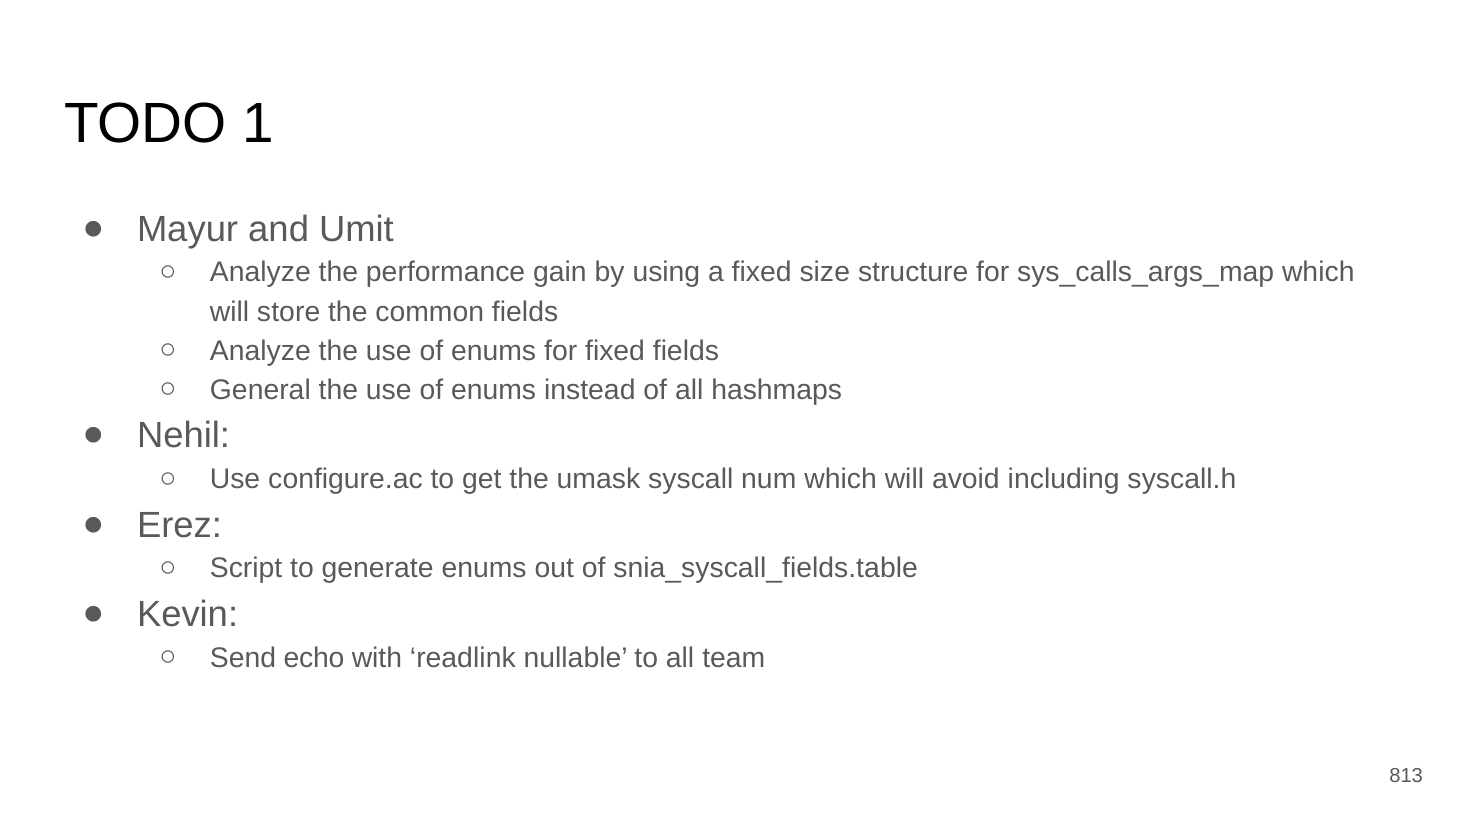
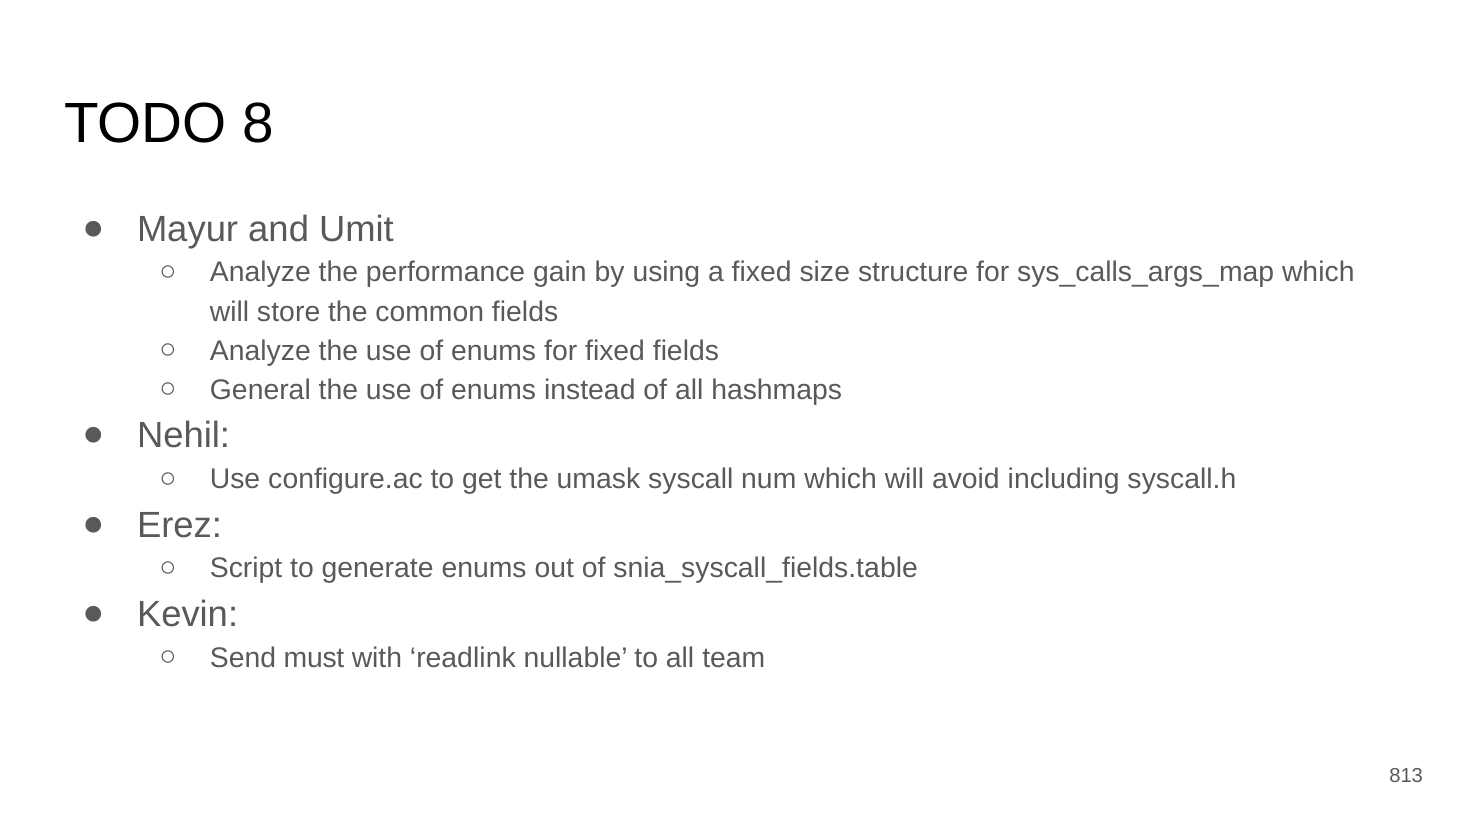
1: 1 -> 8 (258, 123)
echo: echo -> must (314, 658)
